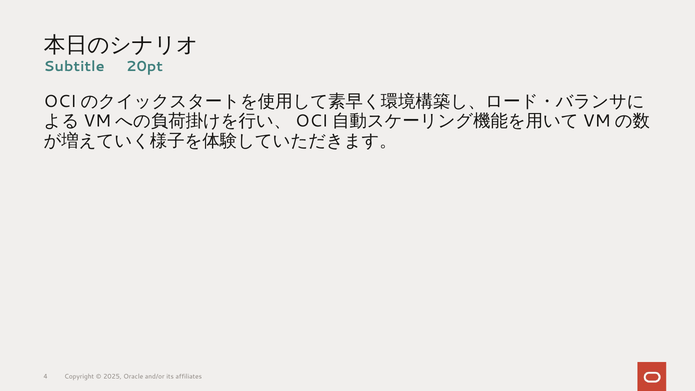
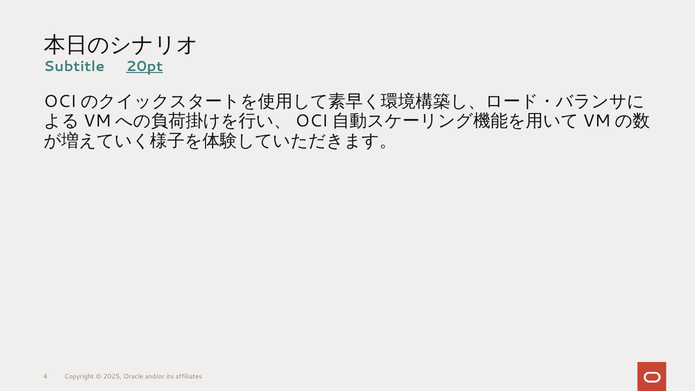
20pt underline: none -> present (145, 66)
